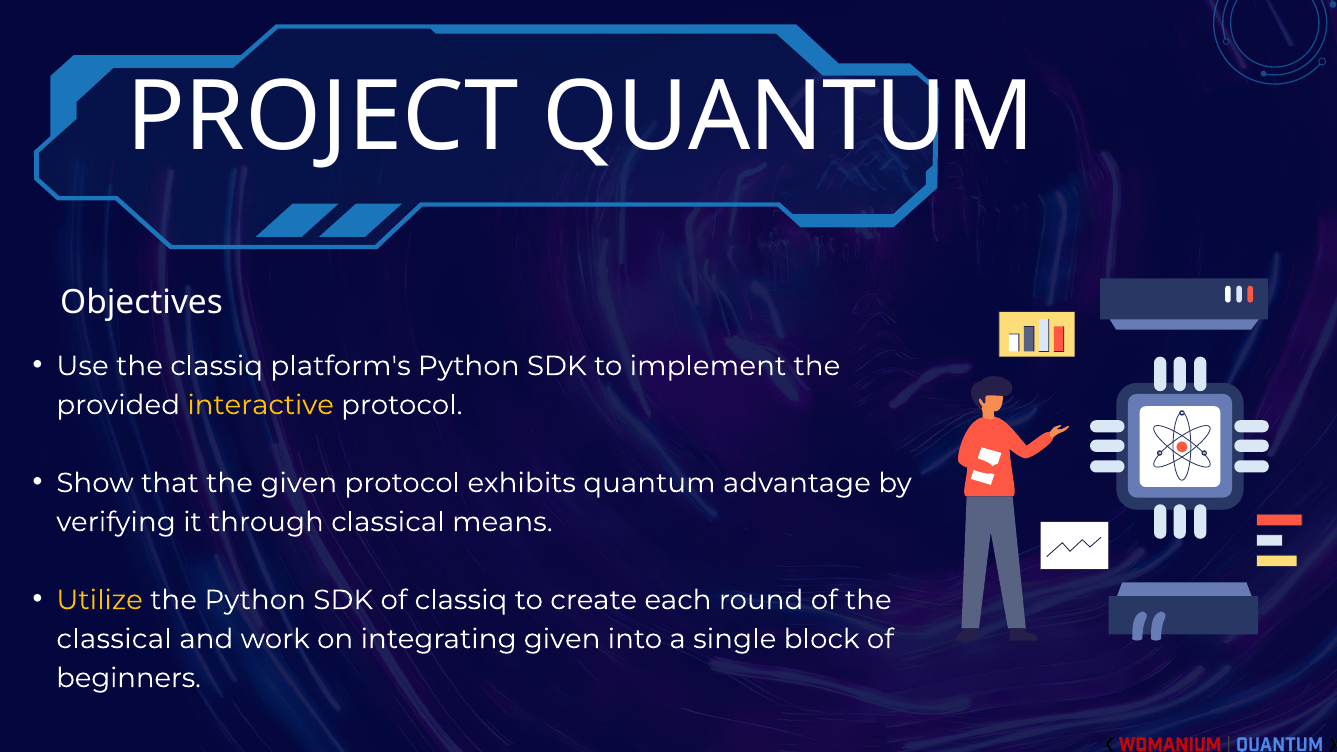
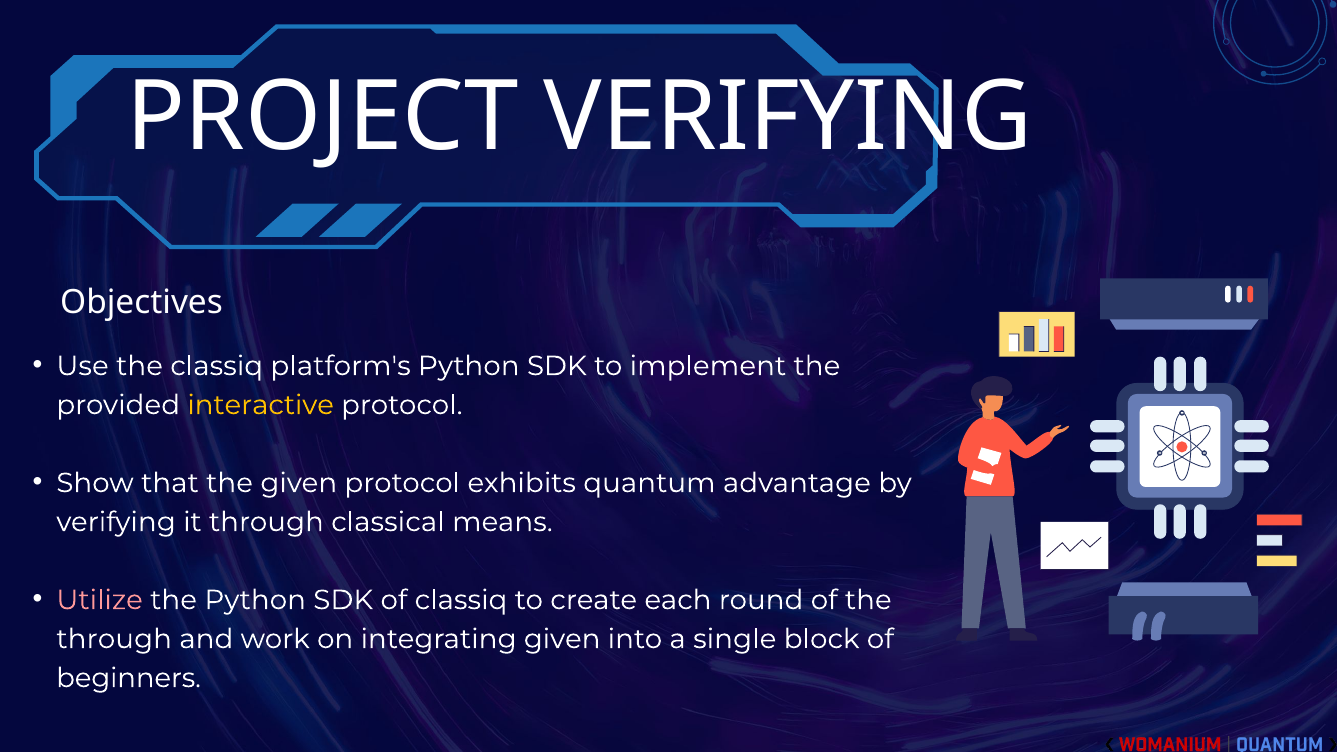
PROJECT QUANTUM: QUANTUM -> VERIFYING (788, 117)
Utilize colour: yellow -> pink (100, 600)
classical: classical -> through (114, 639)
